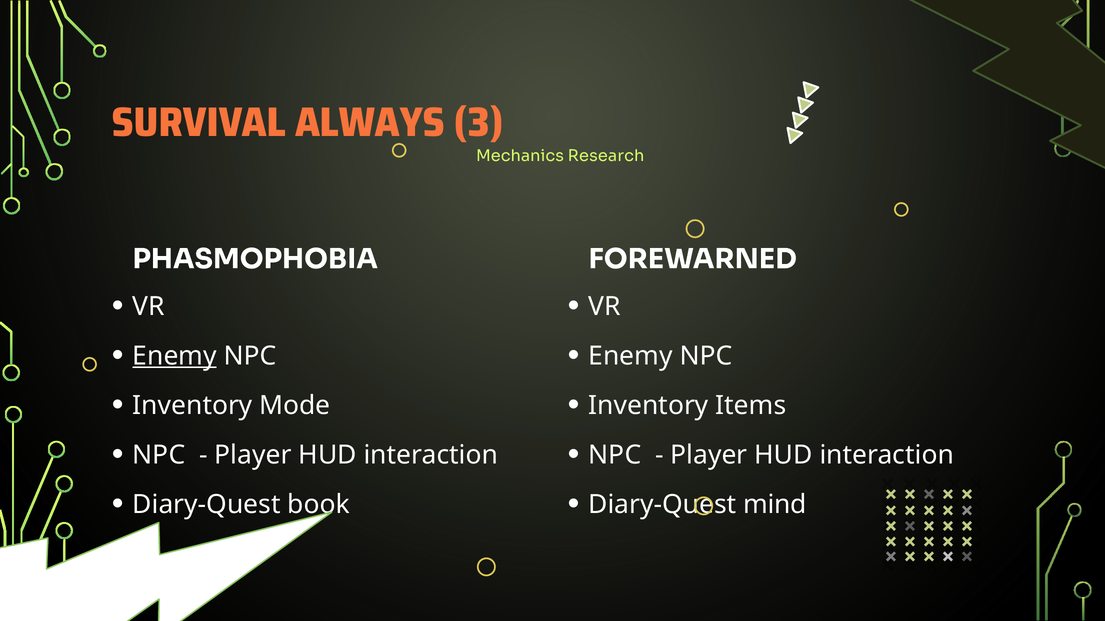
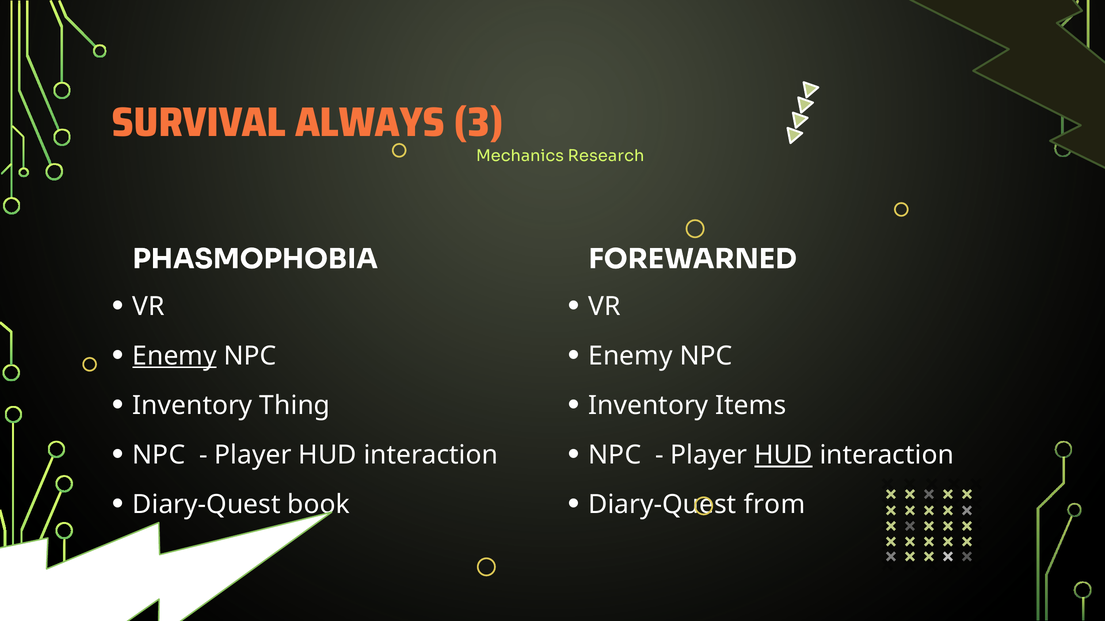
Mode: Mode -> Thing (295, 406)
HUD underline: none -> present (783, 456)
mind: mind -> from (774, 505)
